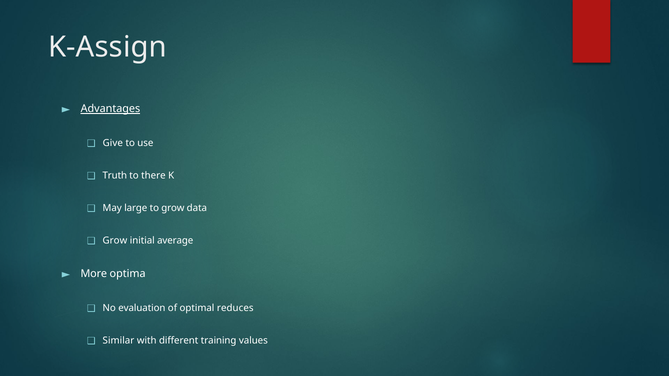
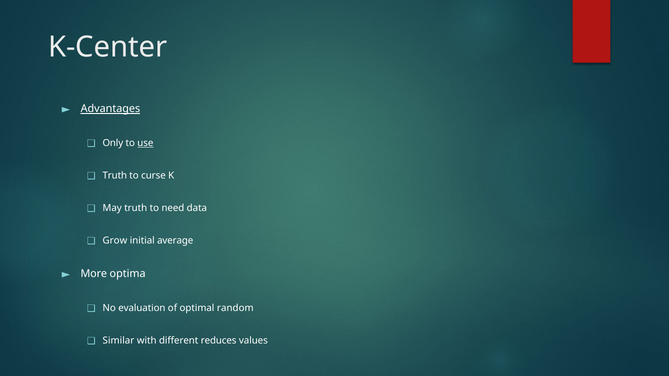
K-Assign: K-Assign -> K-Center (108, 47)
Give: Give -> Only (113, 143)
use underline: none -> present (145, 143)
there: there -> curse (153, 176)
May large: large -> truth (136, 208)
to grow: grow -> need (173, 208)
reduces: reduces -> random (235, 308)
training: training -> reduces (219, 341)
